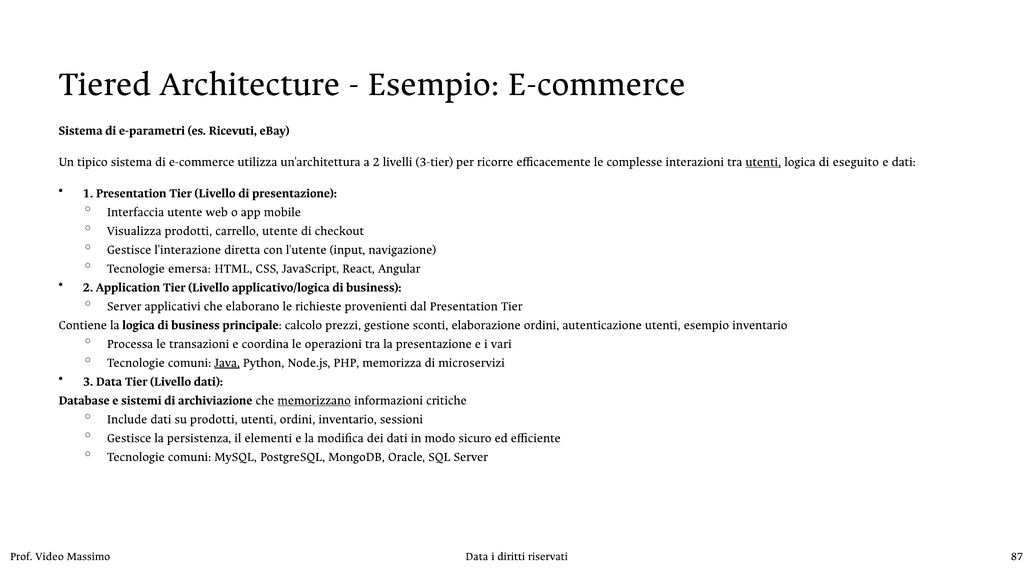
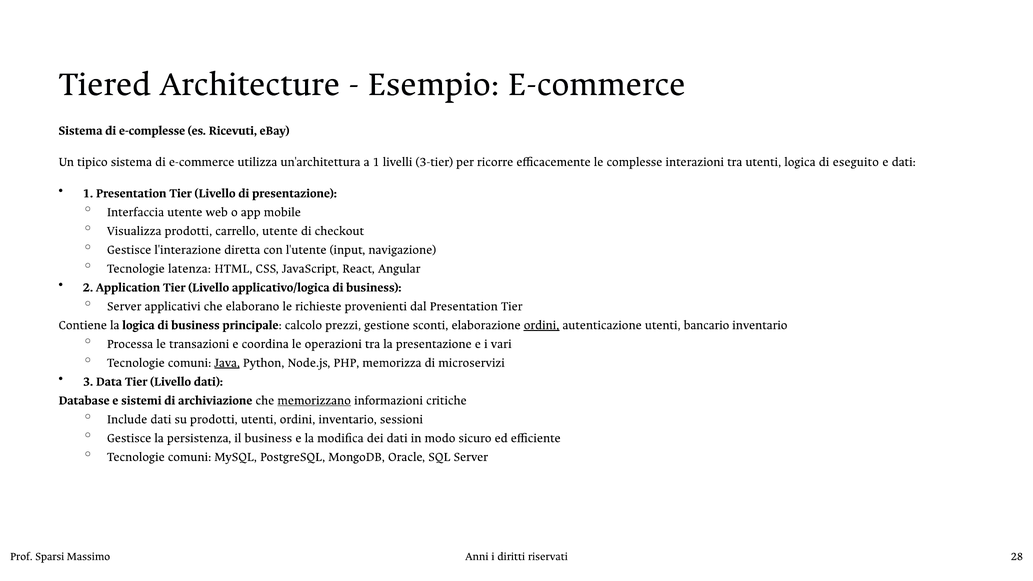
e-parametri: e-parametri -> e-complesse (152, 130)
a 2: 2 -> 1 (376, 162)
utenti underline: present -> none (763, 162)
emersa: emersa -> latenza (189, 268)
ordini underline: none -> present (542, 325)
utenti esempio: esempio -> bancario (706, 325)
il elementi: elementi -> business (268, 438)
Video: Video -> Sparsi (50, 556)
Massimo Data: Data -> Anni (477, 556)
87: 87 -> 28 (1017, 556)
